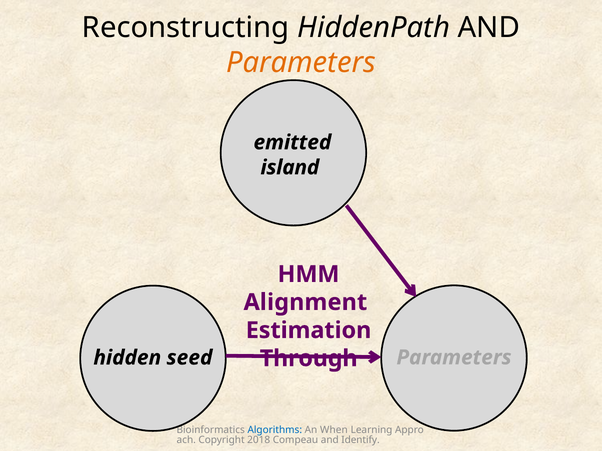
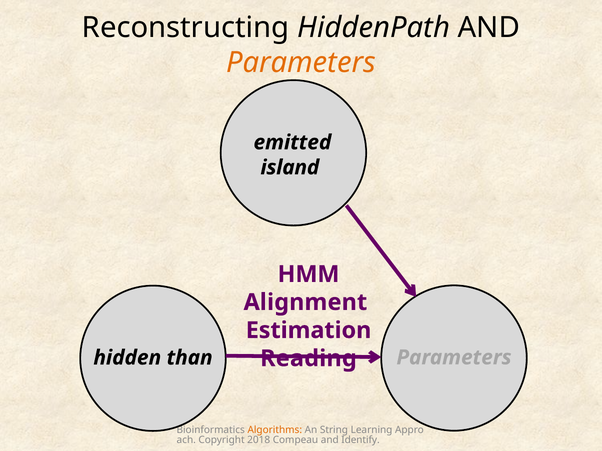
seed: seed -> than (190, 358)
Through: Through -> Reading (308, 359)
Algorithms colour: blue -> orange (275, 430)
When: When -> String (334, 430)
